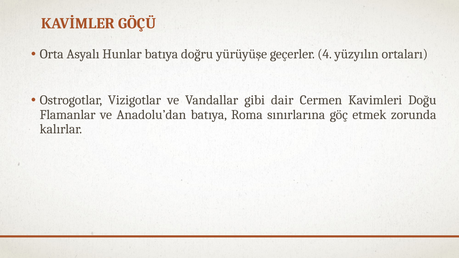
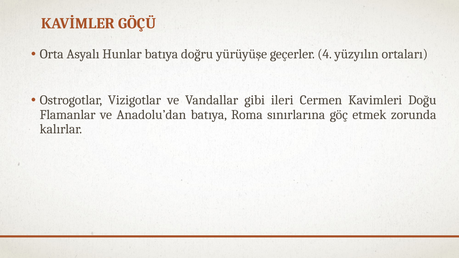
dair: dair -> ileri (282, 100)
